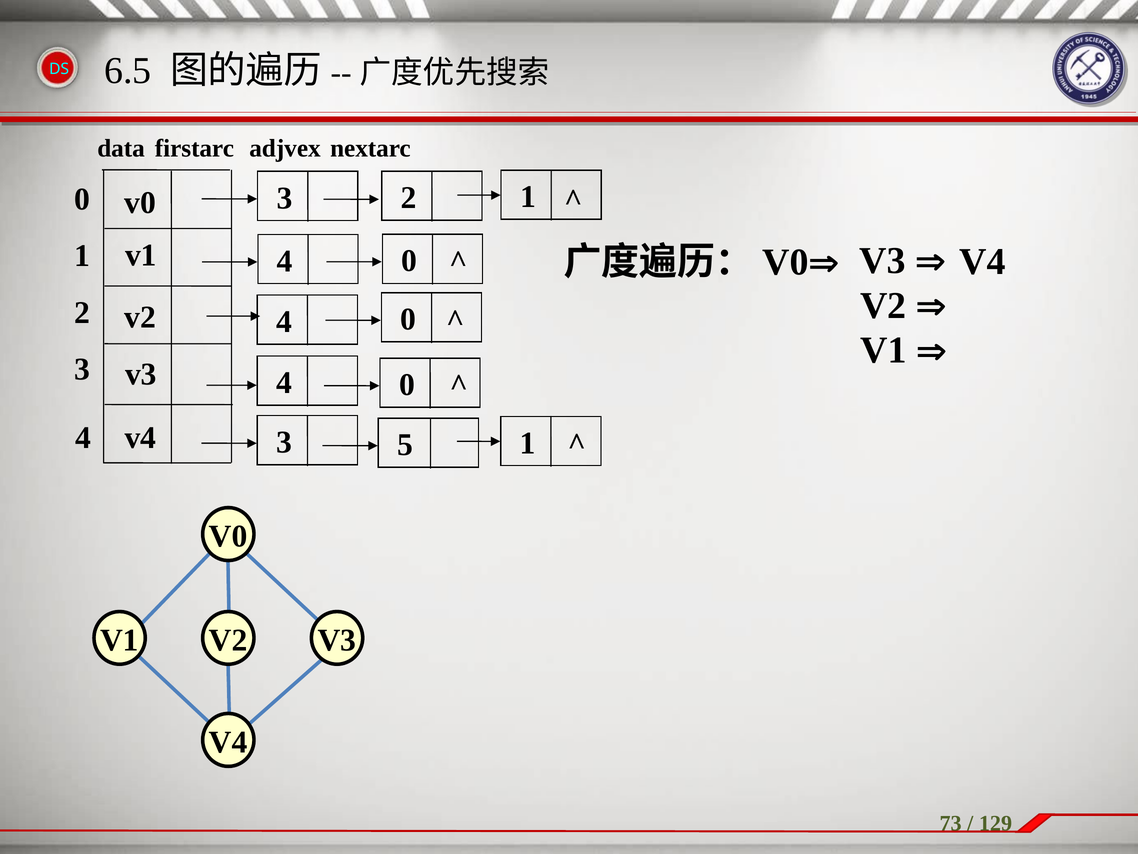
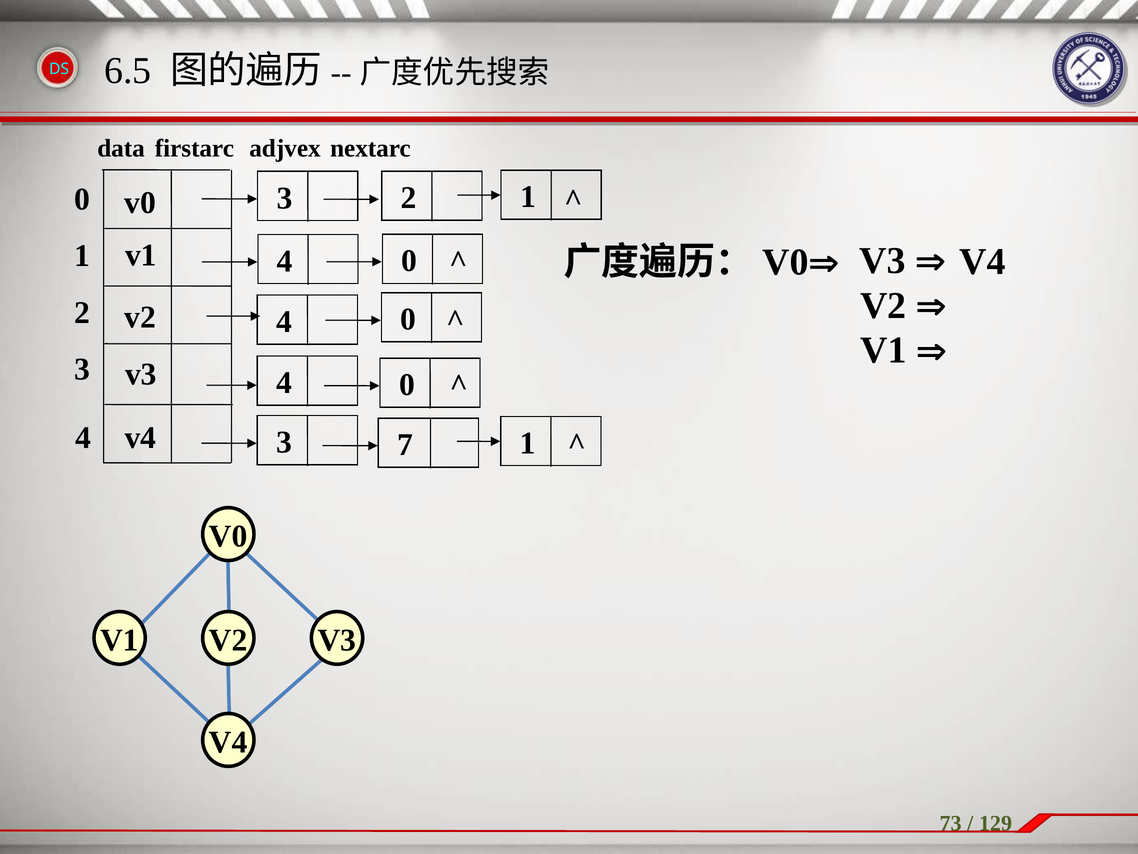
5: 5 -> 7 (405, 445)
